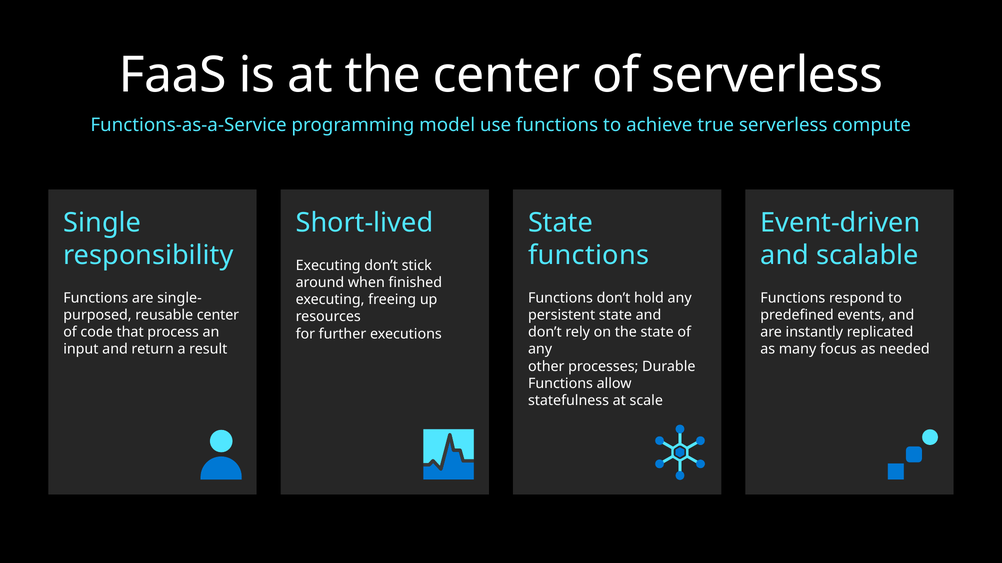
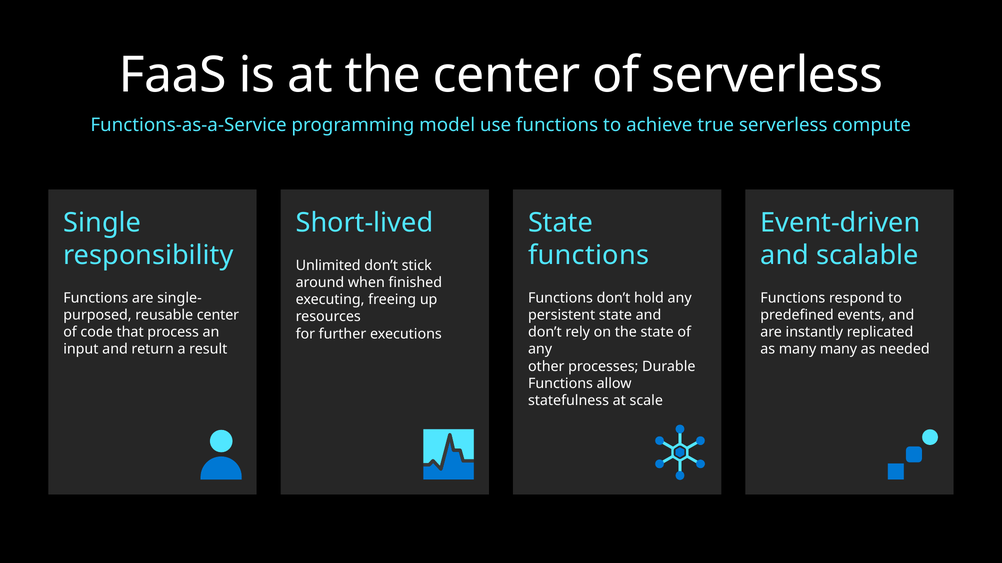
Executing: Executing -> Unlimited (328, 266)
many focus: focus -> many (839, 350)
